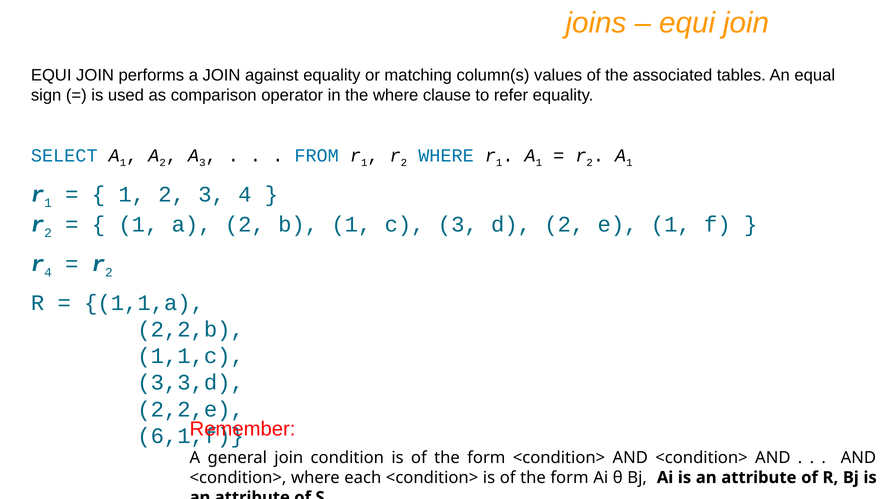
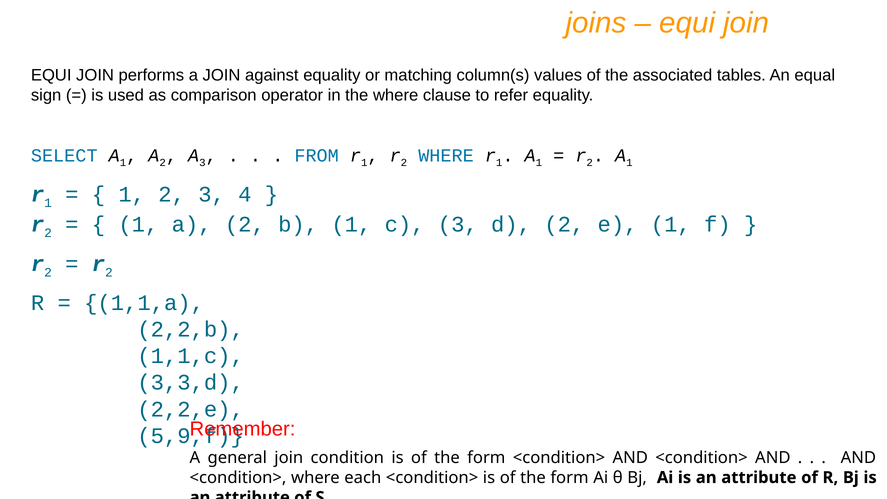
4: 4 -> 2 (48, 272)
6,1,f: 6,1,f -> 5,9,f (191, 436)
